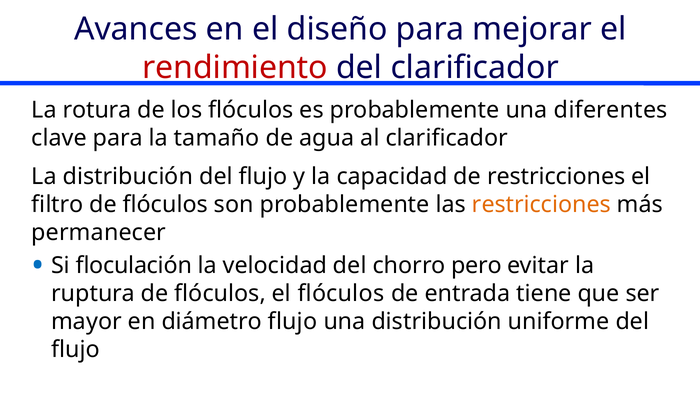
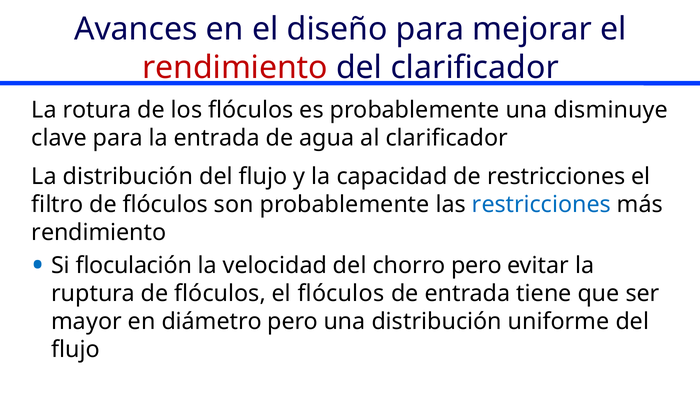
diferentes: diferentes -> disminuye (611, 110)
la tamaño: tamaño -> entrada (217, 138)
restricciones colour: orange -> blue (541, 204)
permanecer: permanecer -> rendimiento (99, 232)
diámetro flujo: flujo -> pero (293, 321)
